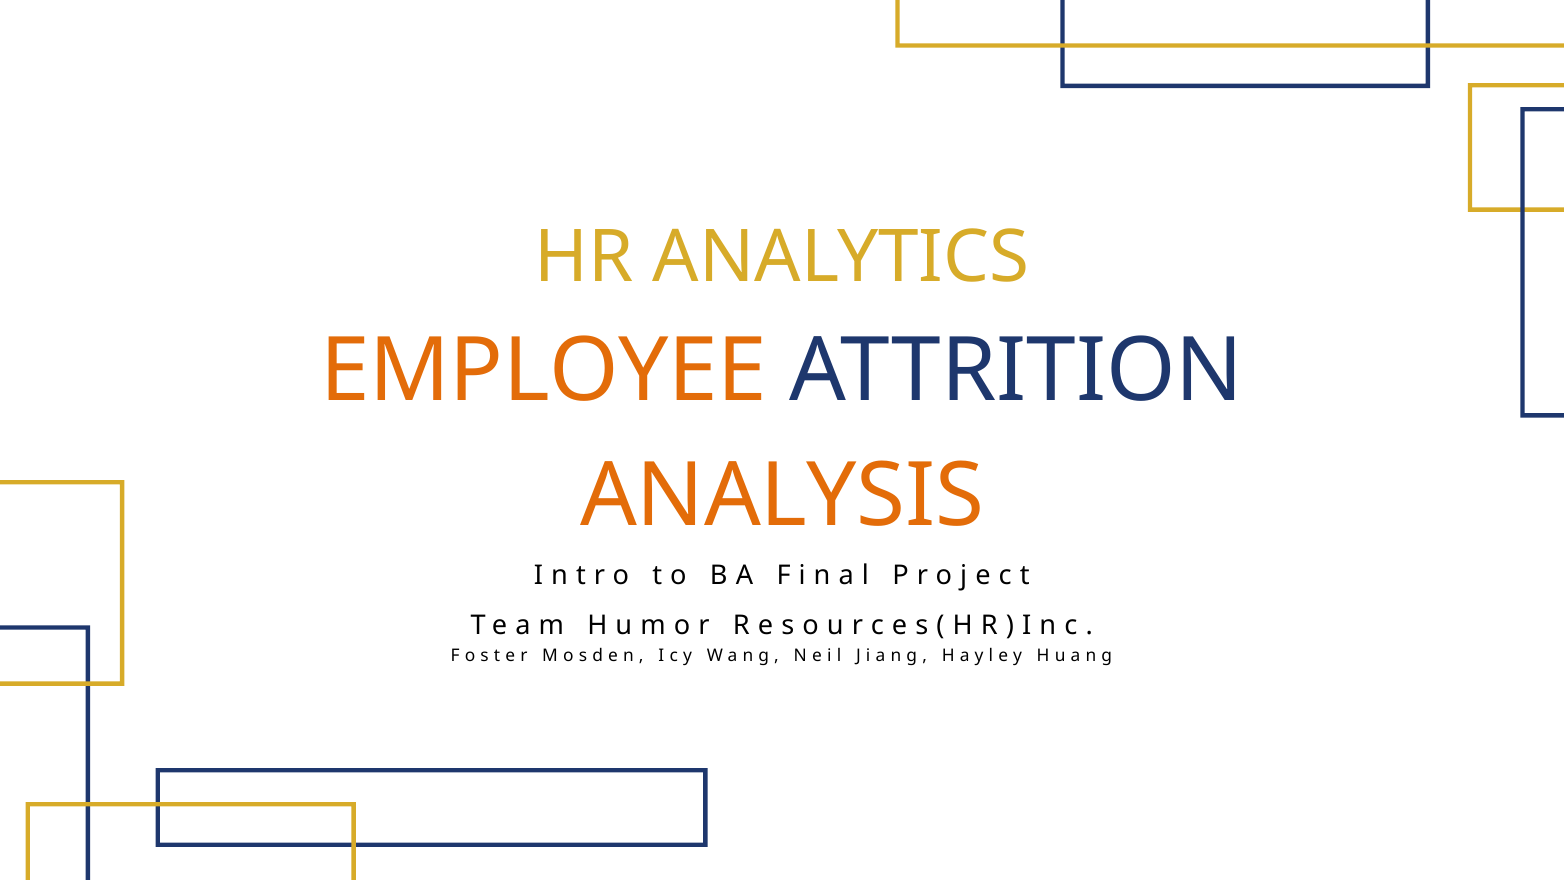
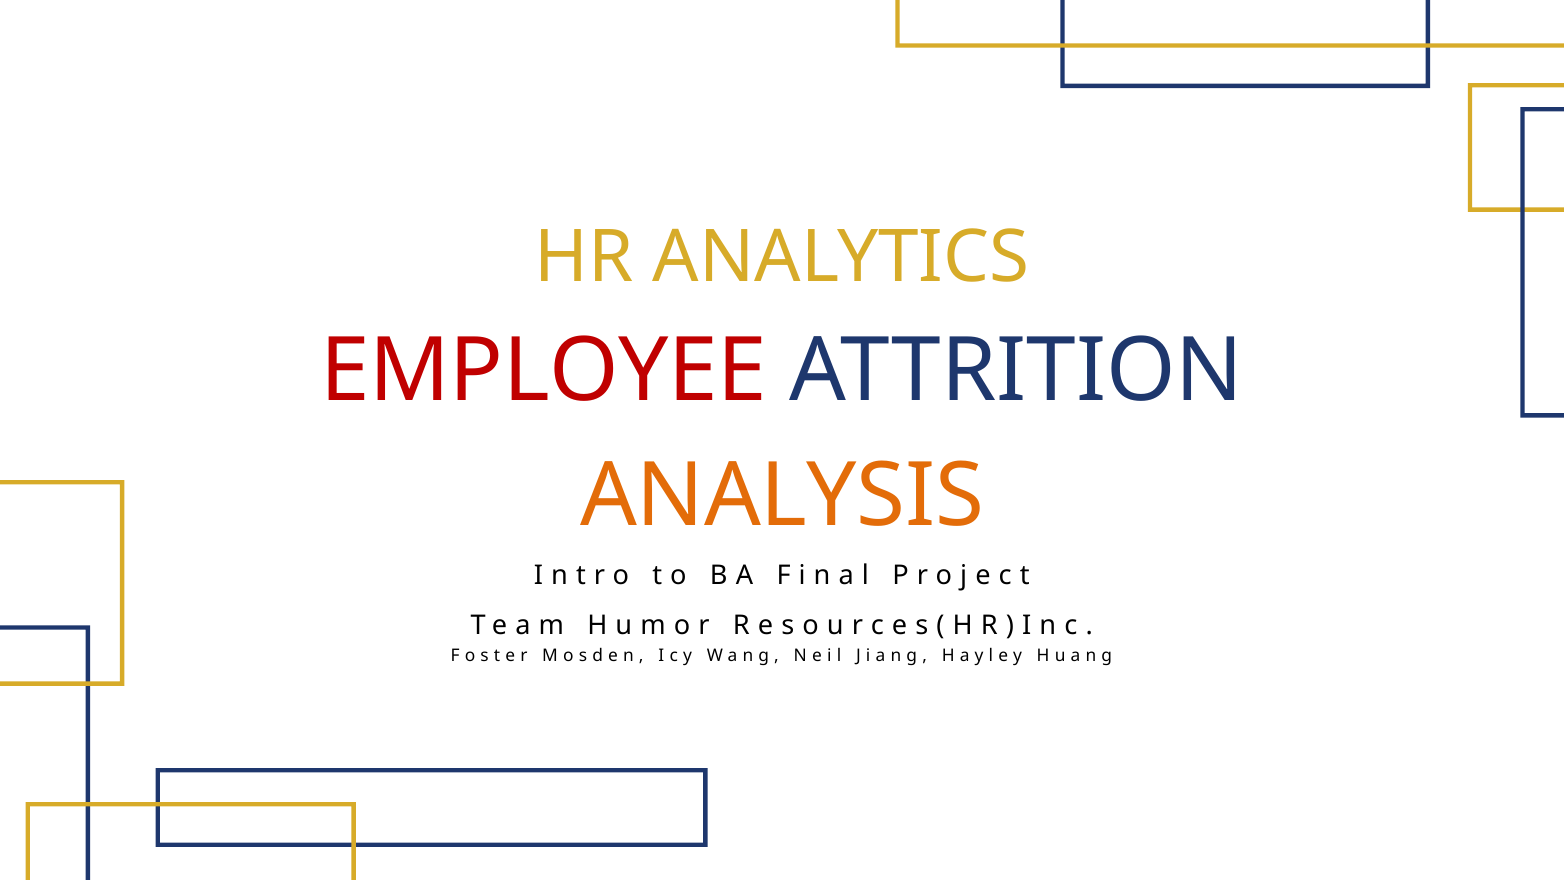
EMPLOYEE colour: orange -> red (544, 371)
